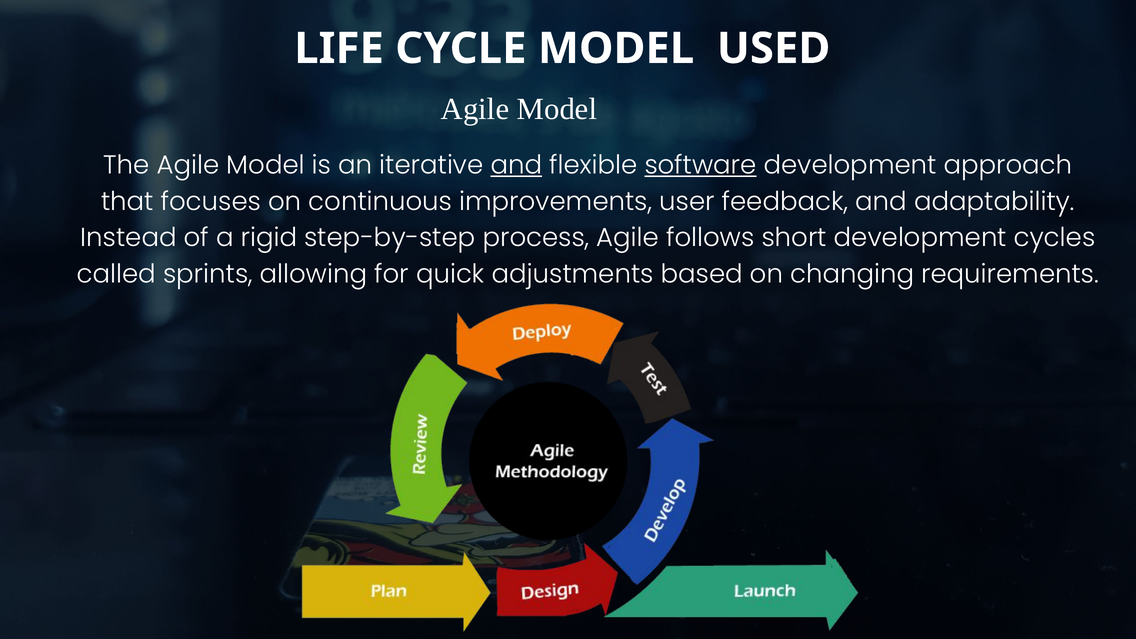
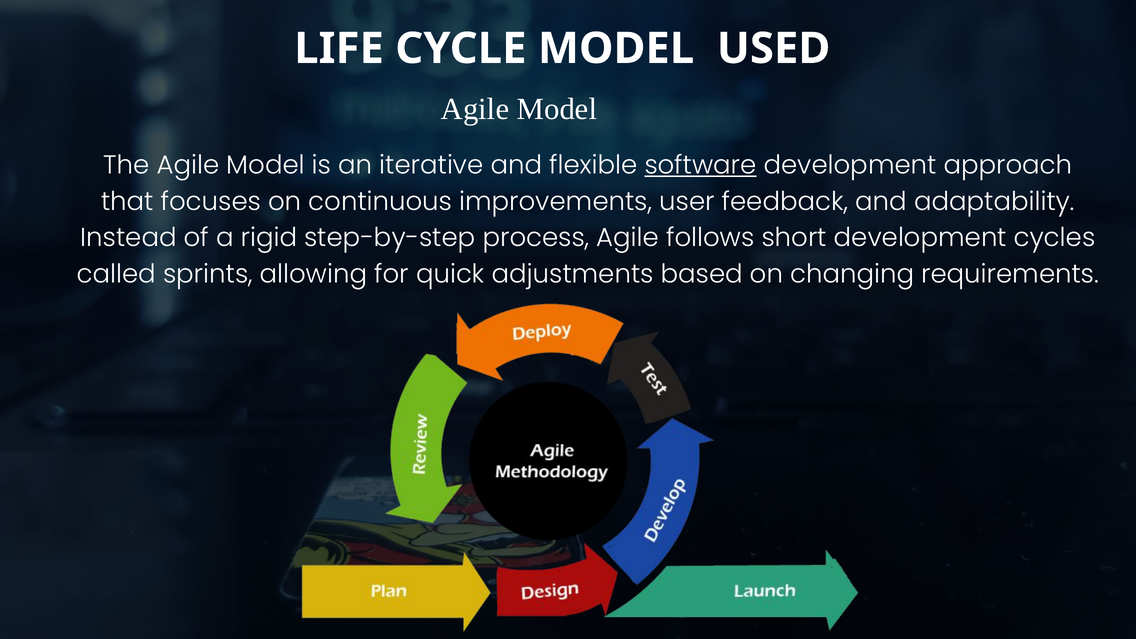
and underline: present -> none (516, 165)
